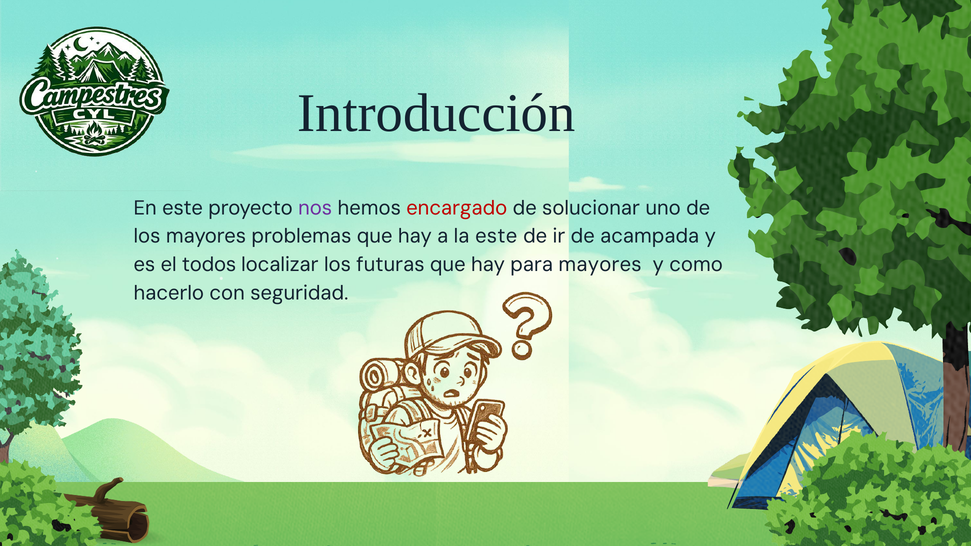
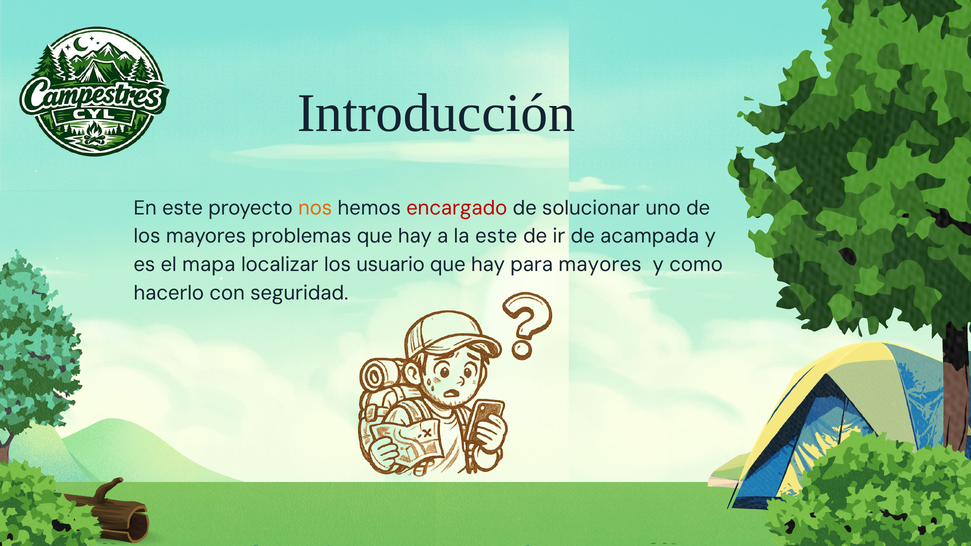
nos colour: purple -> orange (315, 208)
todos: todos -> mapa (209, 265)
futuras: futuras -> usuario (391, 265)
